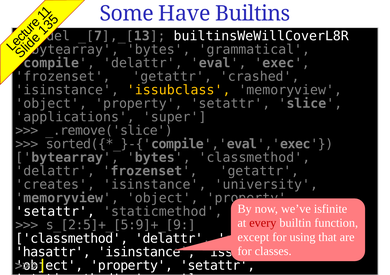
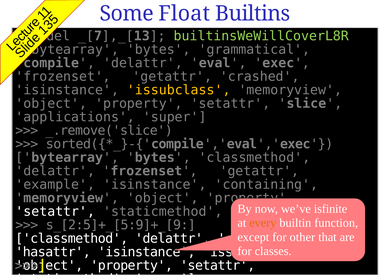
Have: Have -> Float (184, 14)
builtinsWeWillCoverL8R colour: white -> light green (261, 36)
creates: creates -> example (55, 184)
university: university -> containing (266, 184)
every colour: red -> orange (263, 223)
using: using -> other (302, 237)
